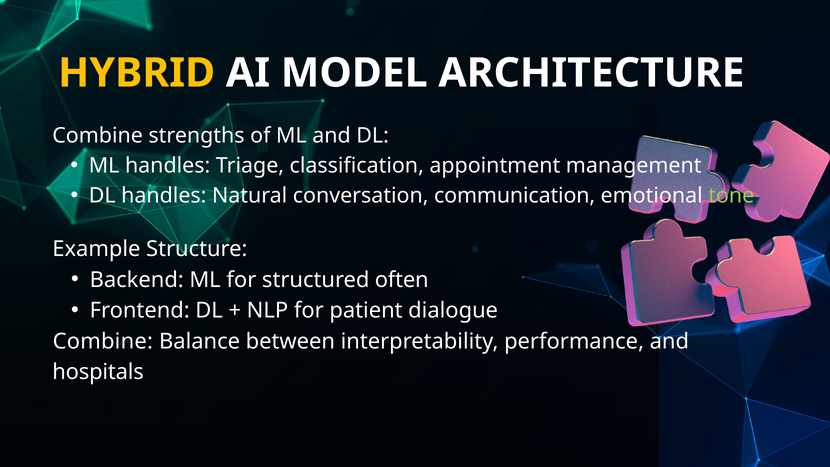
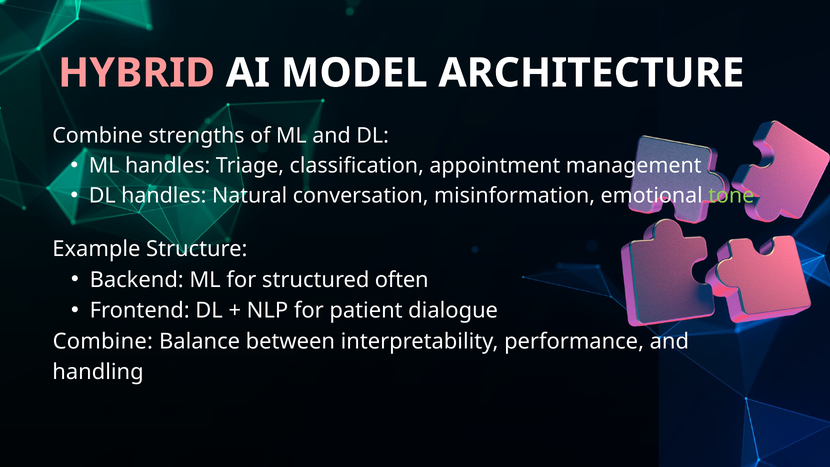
HYBRID colour: yellow -> pink (137, 73)
communication: communication -> misinformation (515, 196)
hospitals: hospitals -> handling (98, 372)
